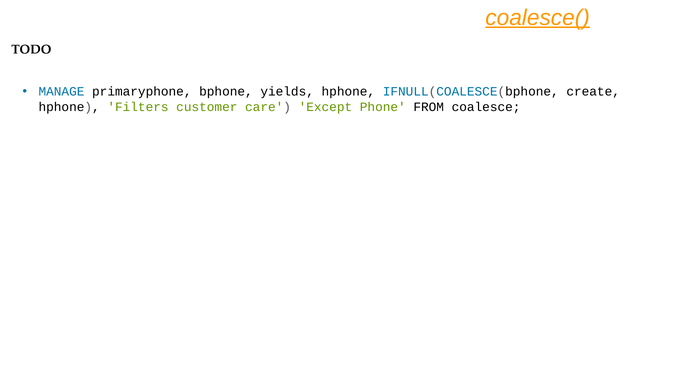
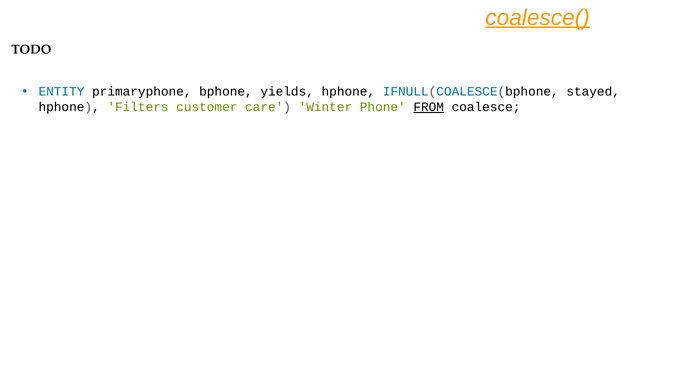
MANAGE: MANAGE -> ENTITY (61, 92)
create: create -> stayed (593, 92)
Except: Except -> Winter (325, 107)
FROM underline: none -> present (429, 107)
